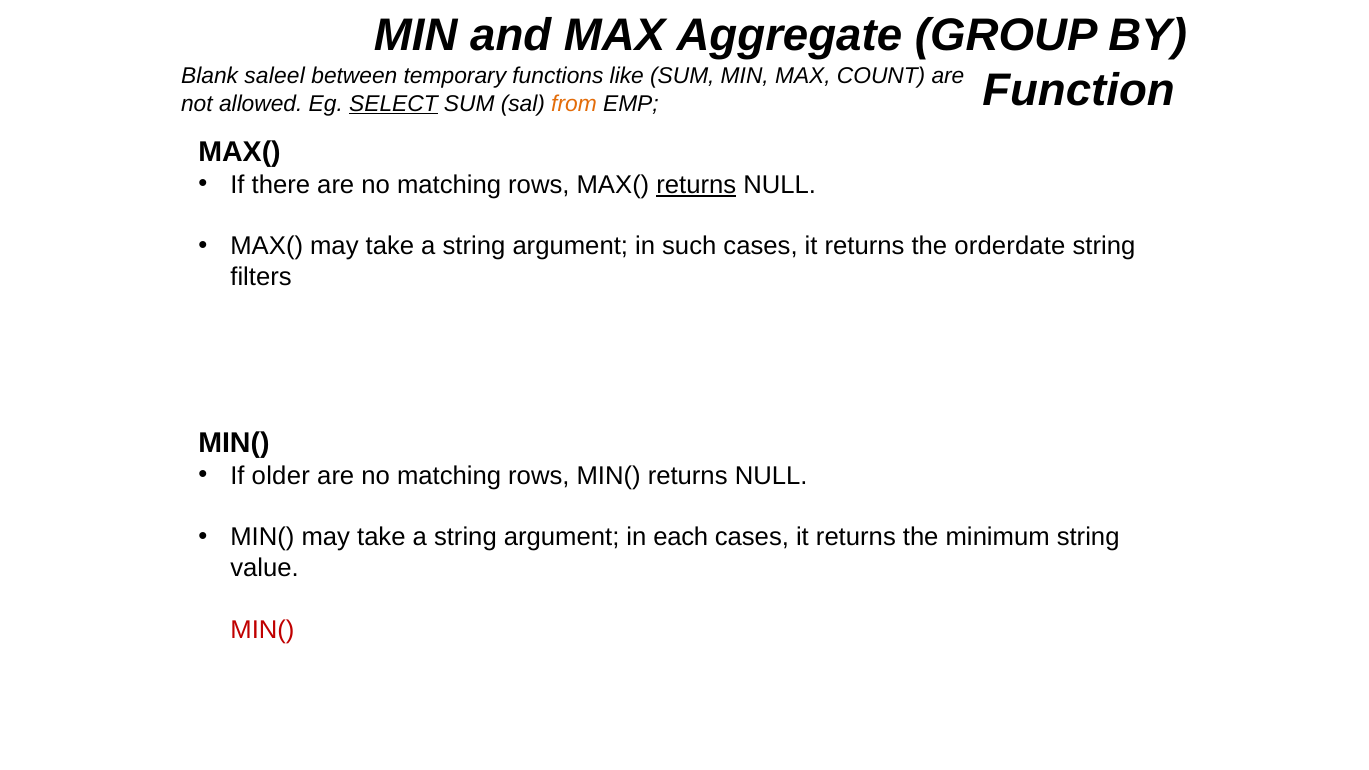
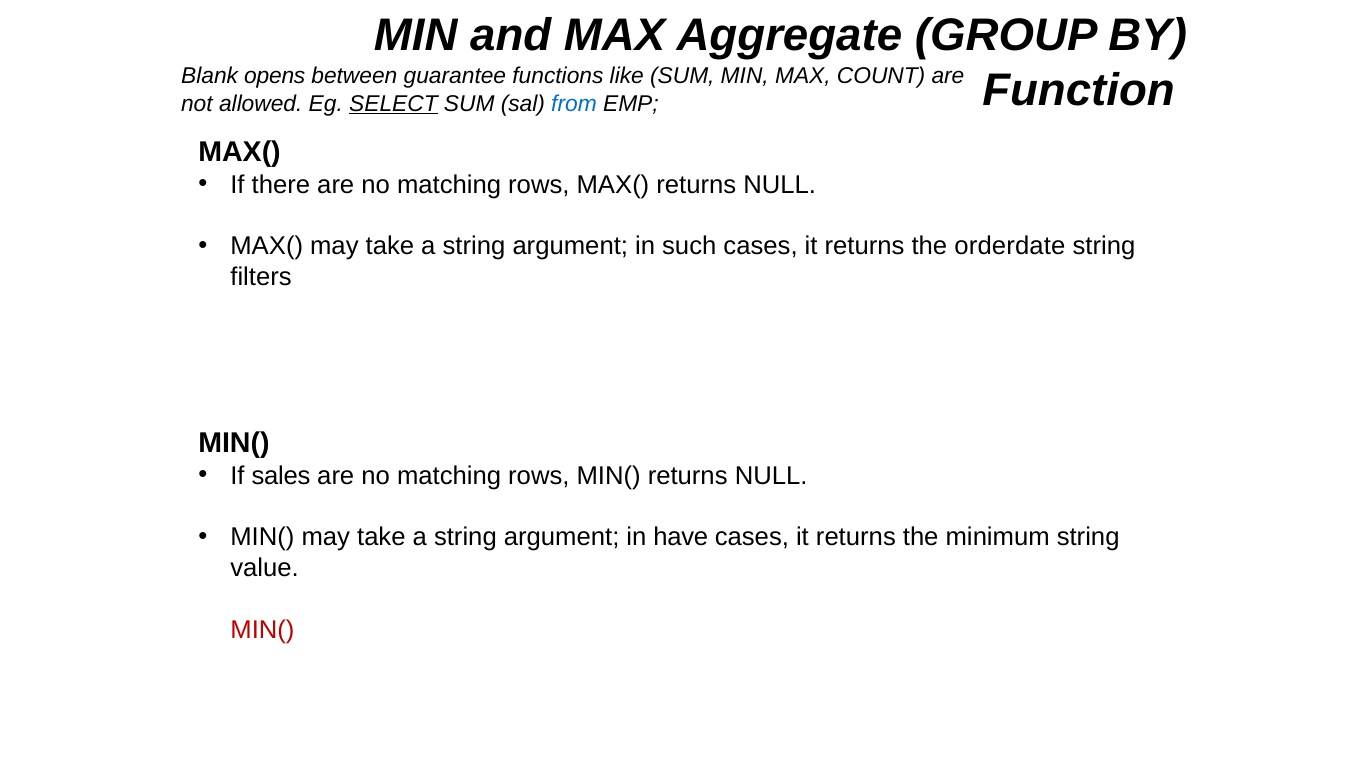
saleel: saleel -> opens (275, 76)
temporary: temporary -> guarantee (455, 76)
from colour: orange -> blue (574, 104)
returns underline: present -> none (696, 185)
older: older -> sales (281, 476)
each: each -> have (681, 537)
